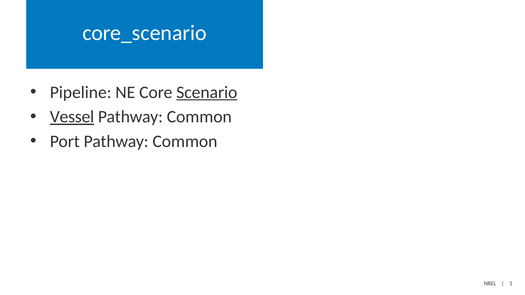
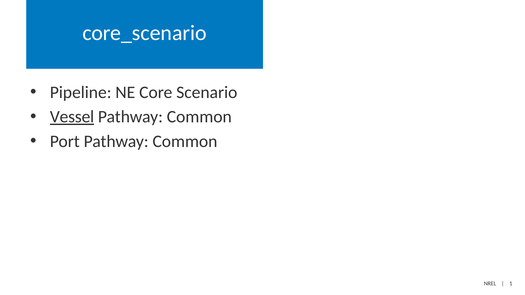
Scenario underline: present -> none (207, 92)
